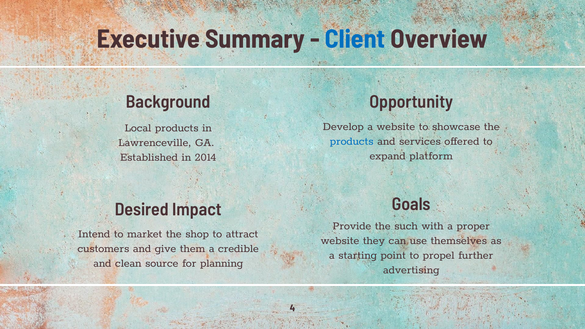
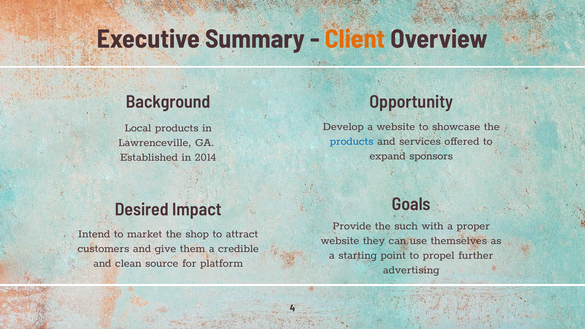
Client colour: blue -> orange (355, 39)
platform: platform -> sponsors (431, 155)
planning: planning -> platform (222, 263)
